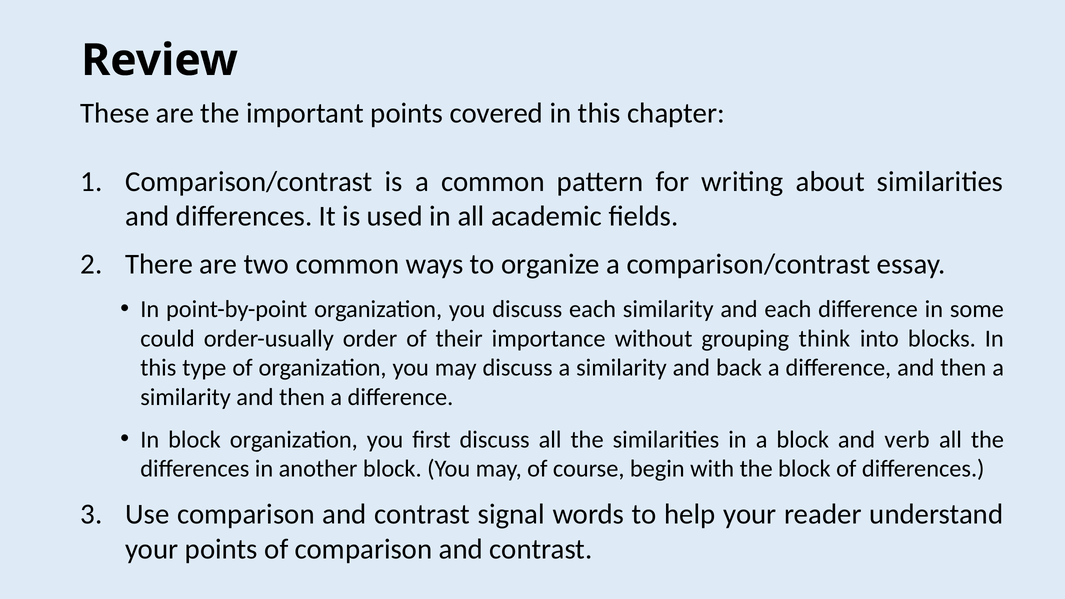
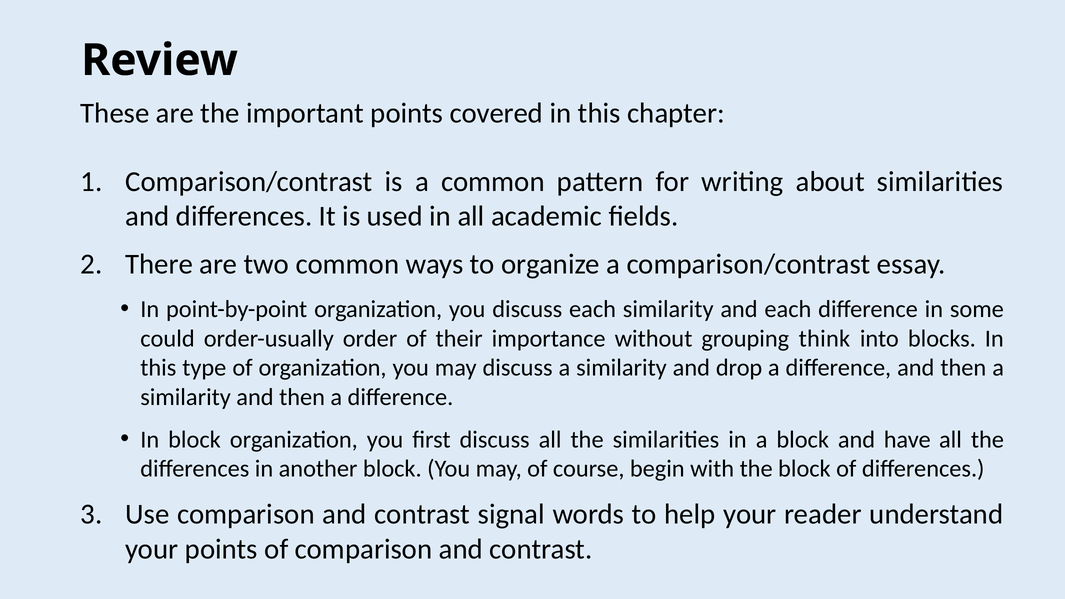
back: back -> drop (739, 368)
verb: verb -> have (907, 440)
